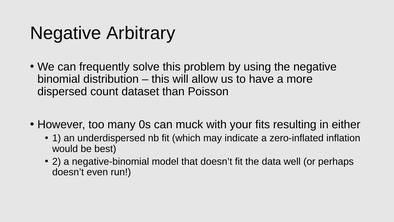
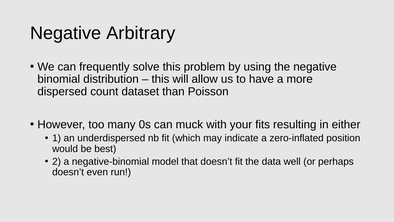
inflation: inflation -> position (343, 138)
